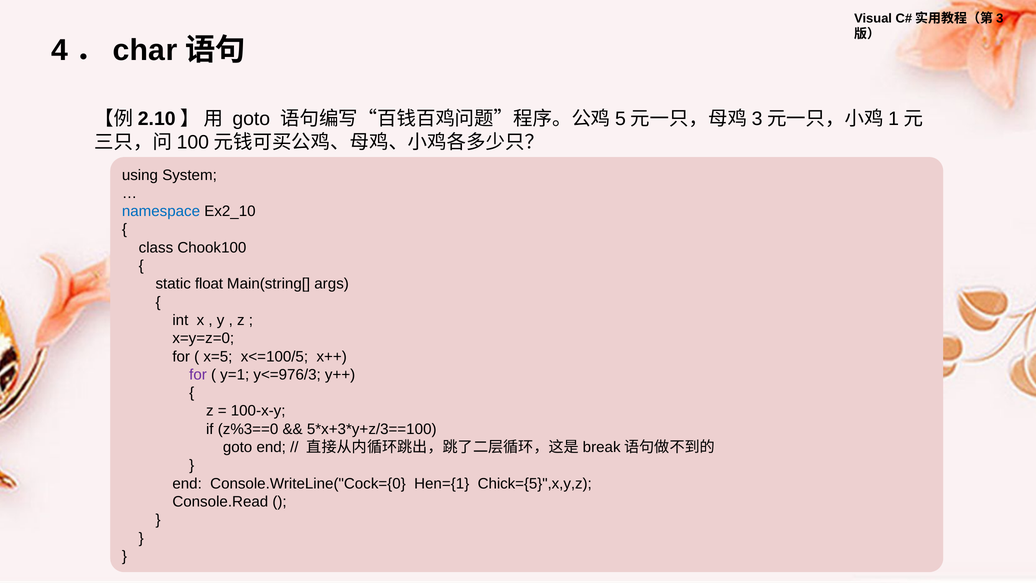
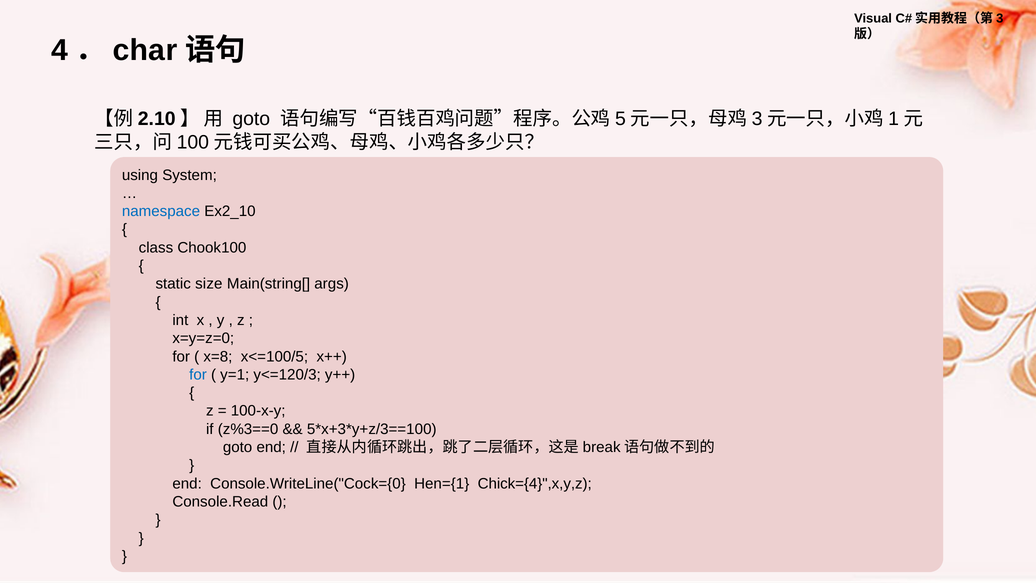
float: float -> size (209, 284)
x=5: x=5 -> x=8 (218, 356)
for colour: purple -> blue (198, 375)
y<=976/3: y<=976/3 -> y<=120/3 (287, 375)
Chick={5}",x,y,z: Chick={5}",x,y,z -> Chick={4}",x,y,z (535, 483)
